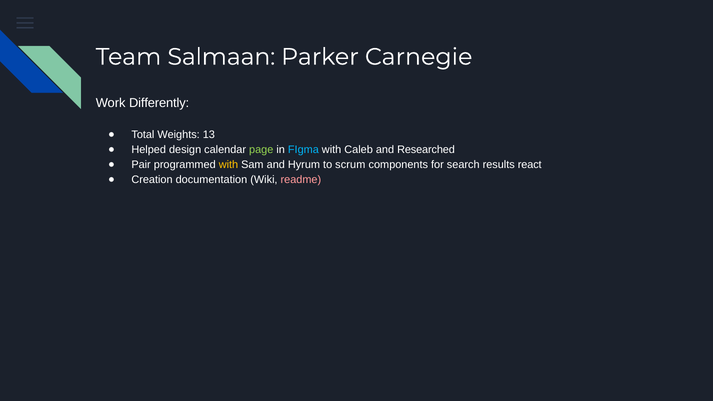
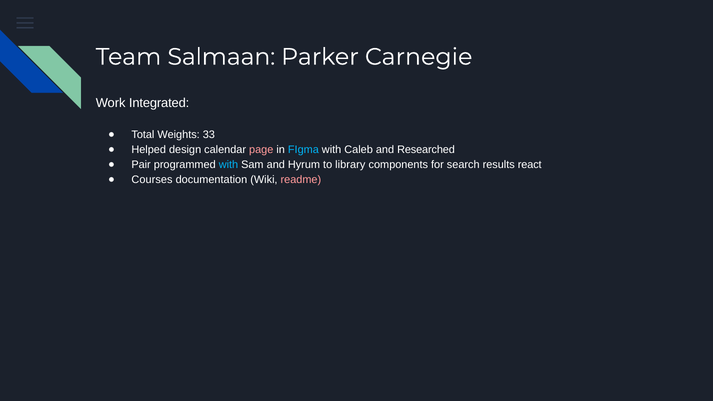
Differently: Differently -> Integrated (159, 103)
13: 13 -> 33 (209, 135)
page colour: light green -> pink (261, 150)
with colour: yellow -> light blue (228, 165)
scrum: scrum -> library (350, 165)
Creation: Creation -> Courses (152, 180)
